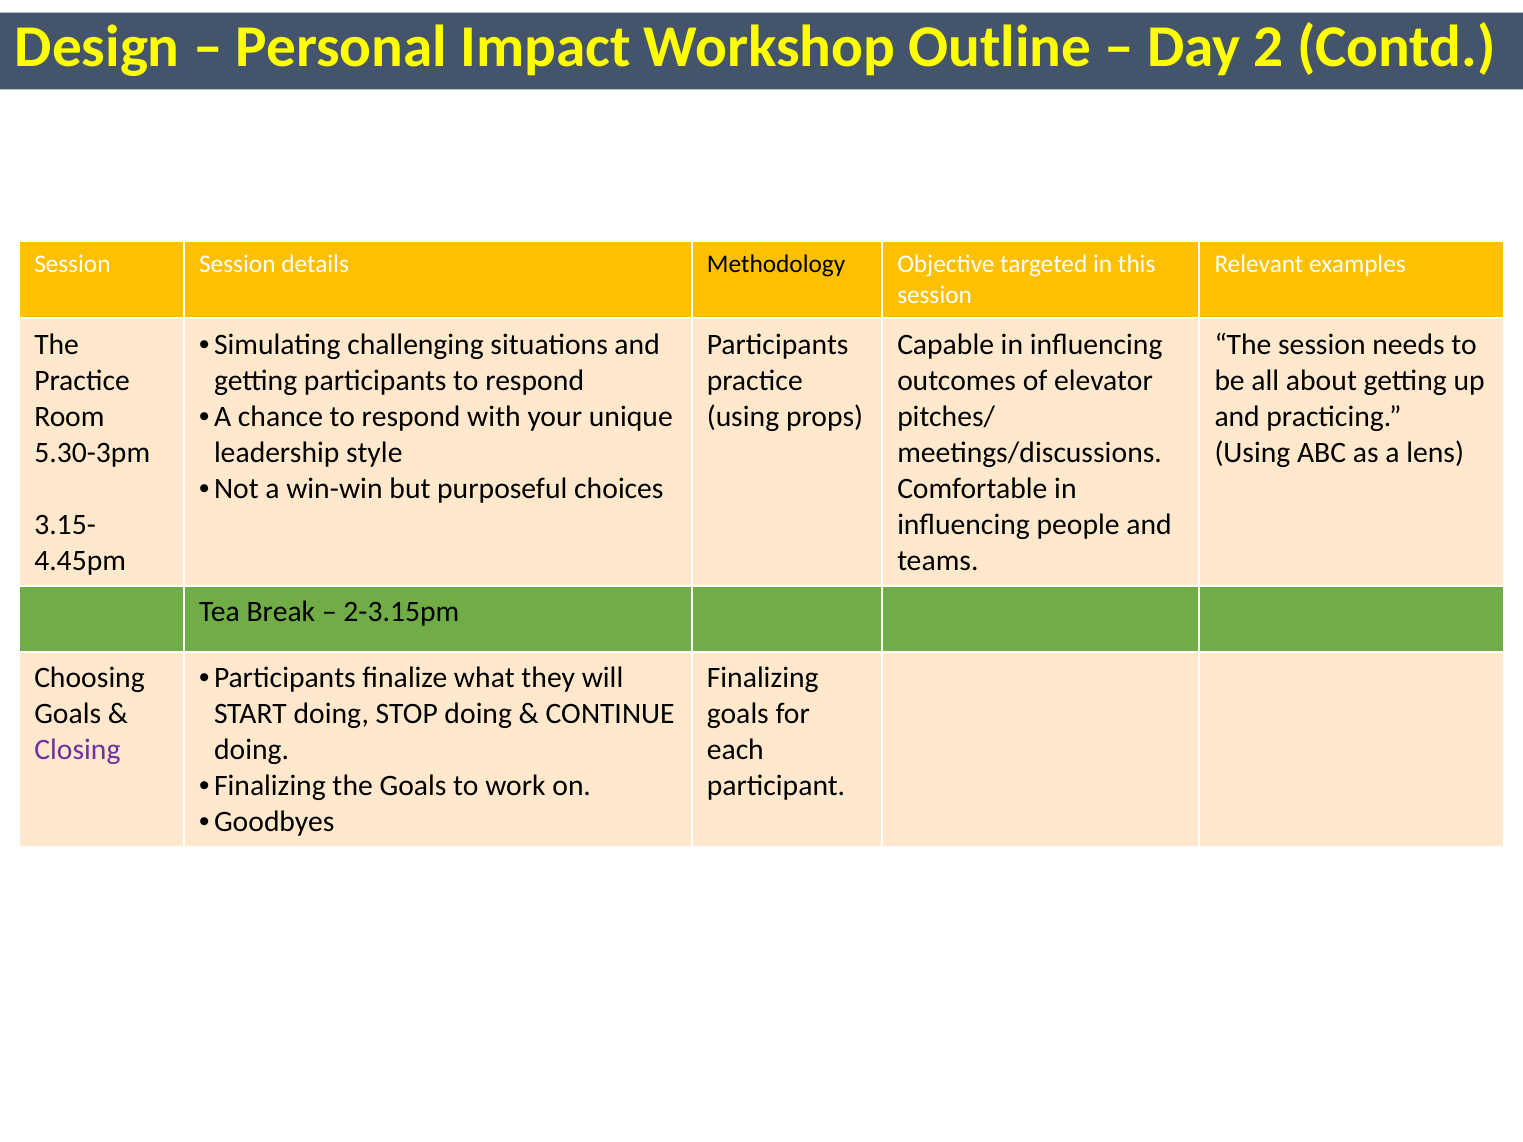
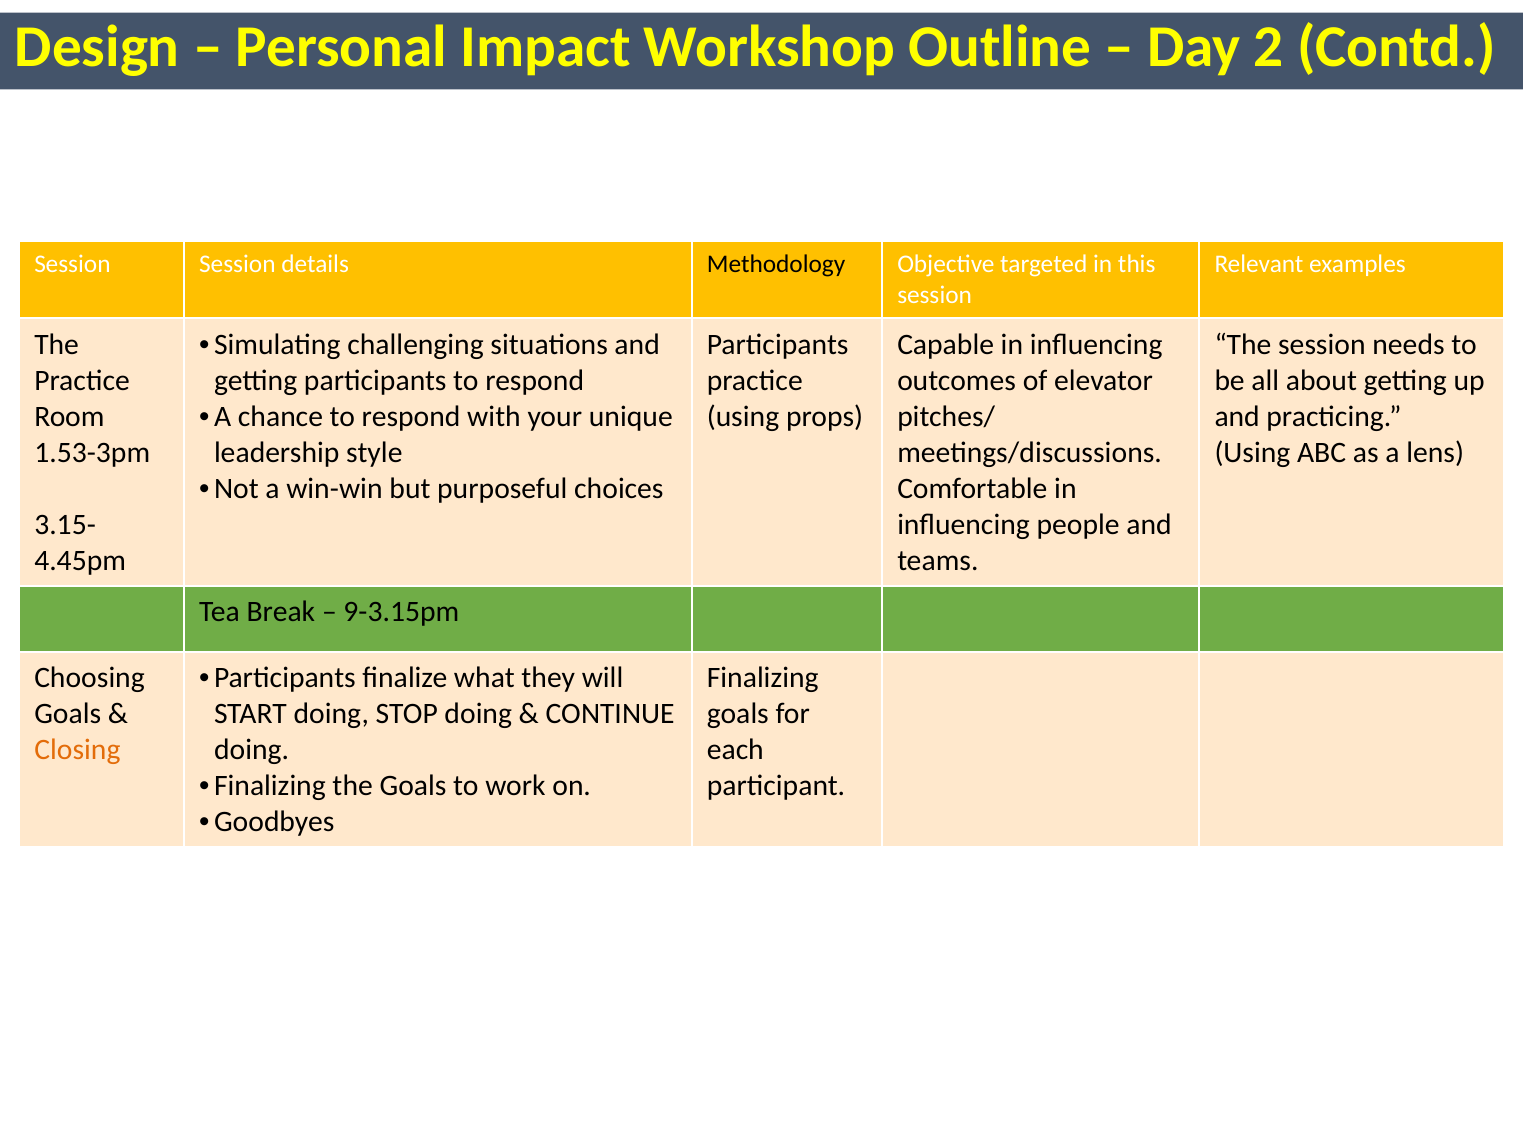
5.30-3pm: 5.30-3pm -> 1.53-3pm (92, 452)
2-3.15pm: 2-3.15pm -> 9-3.15pm (401, 612)
Closing colour: purple -> orange (77, 750)
